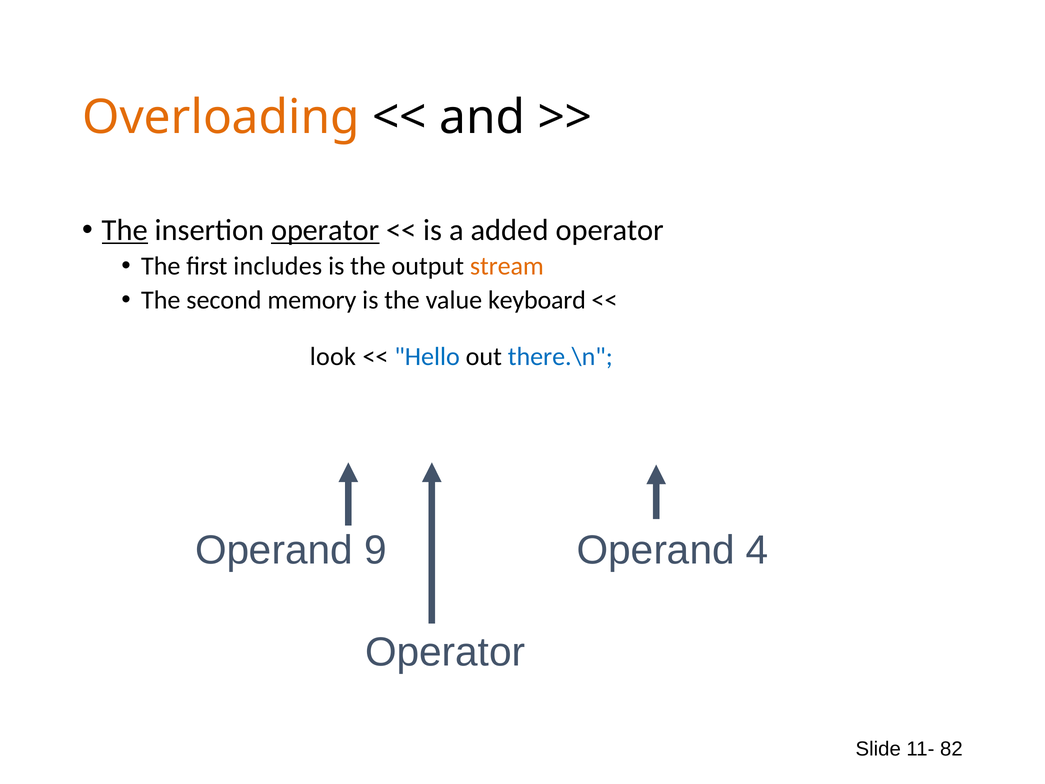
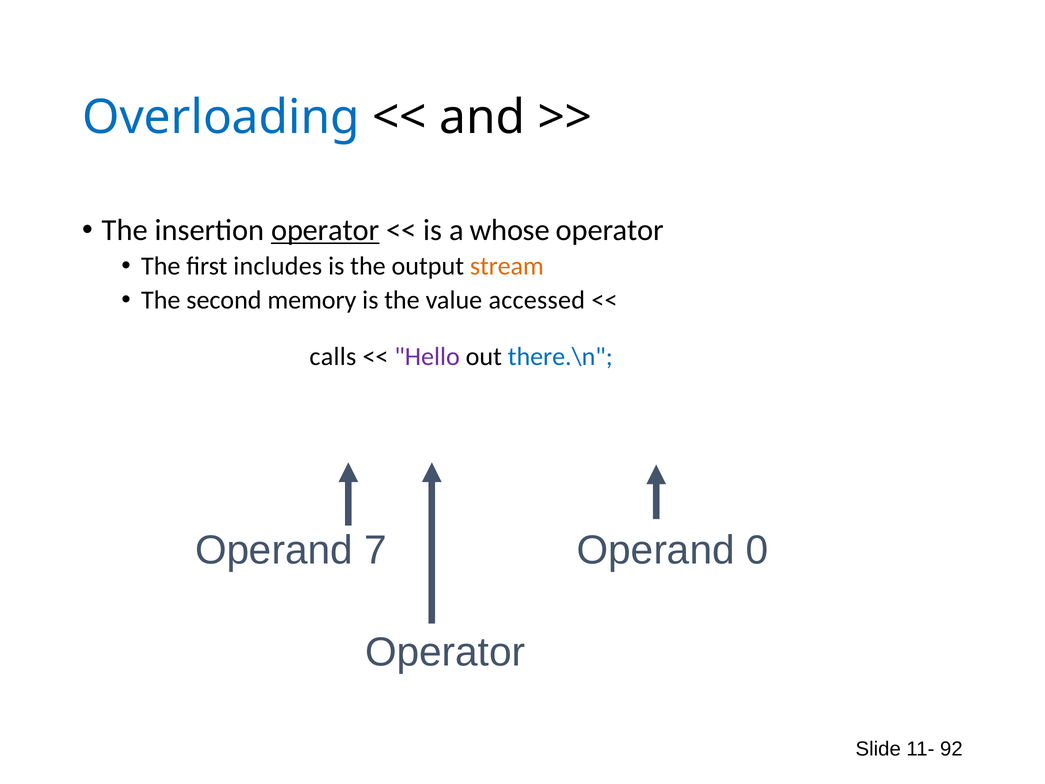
Overloading colour: orange -> blue (221, 117)
The underline: present -> none (125, 230)
added: added -> whose (510, 230)
keyboard: keyboard -> accessed (537, 300)
look: look -> calls (333, 356)
Hello colour: blue -> purple (427, 356)
9: 9 -> 7 (375, 550)
4: 4 -> 0 (757, 550)
82: 82 -> 92 (951, 749)
